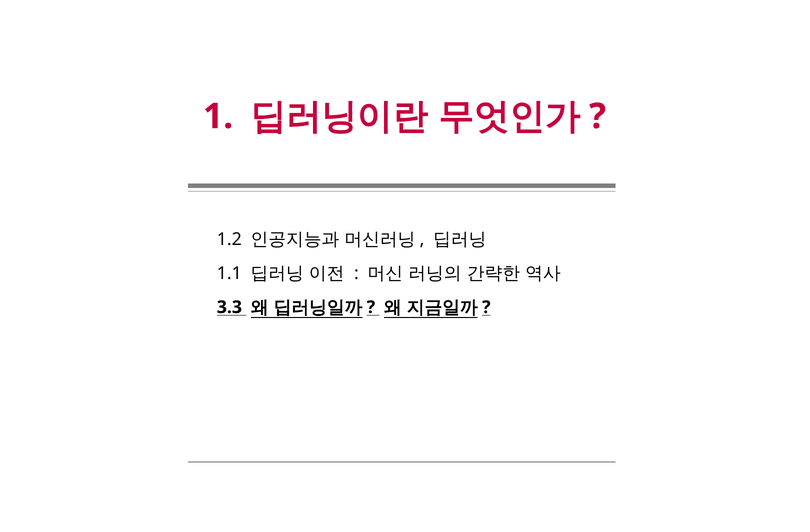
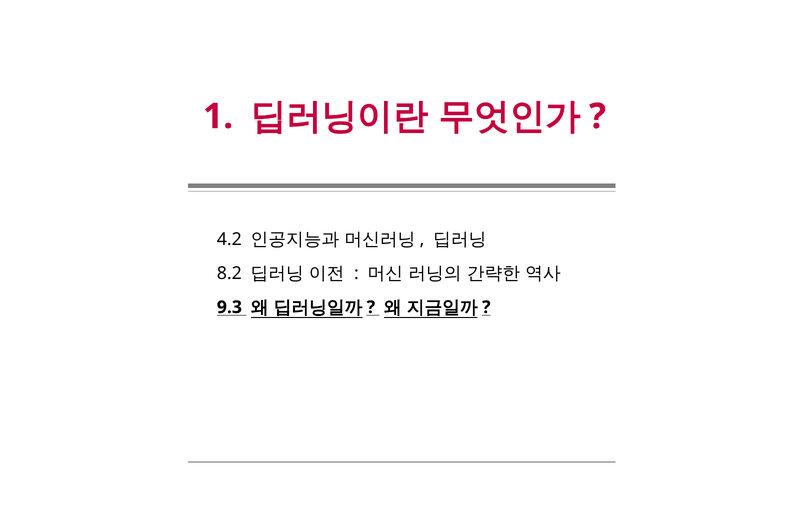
1.2: 1.2 -> 4.2 (229, 239)
1.1: 1.1 -> 8.2 (229, 273)
3.3: 3.3 -> 9.3 (229, 307)
